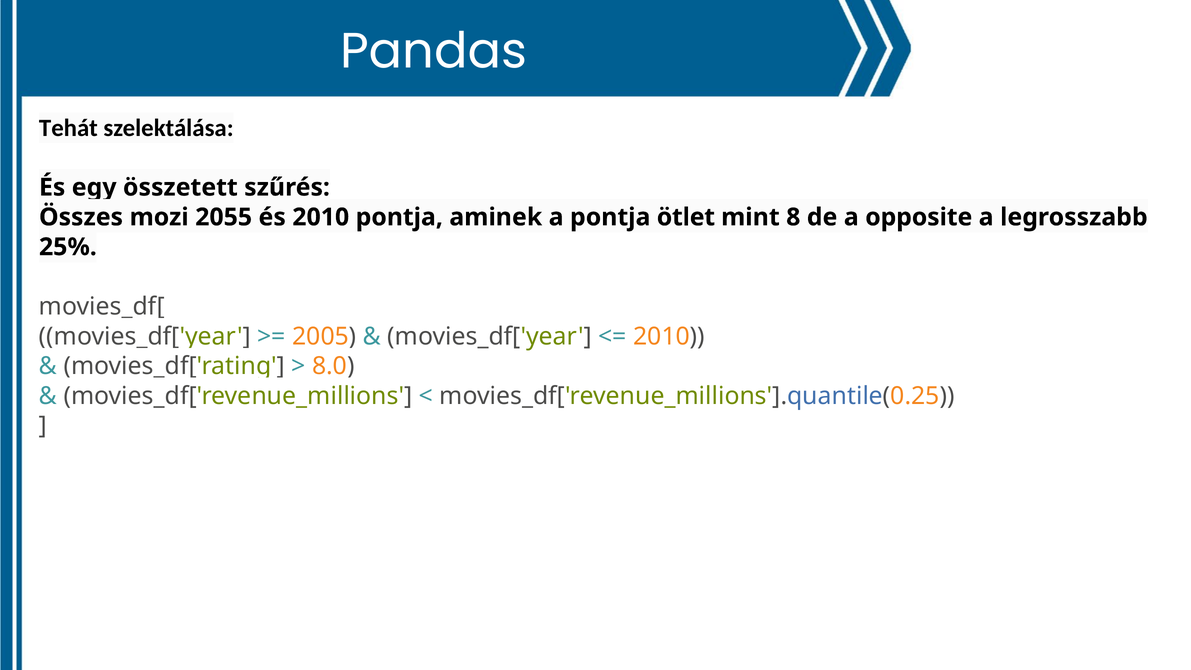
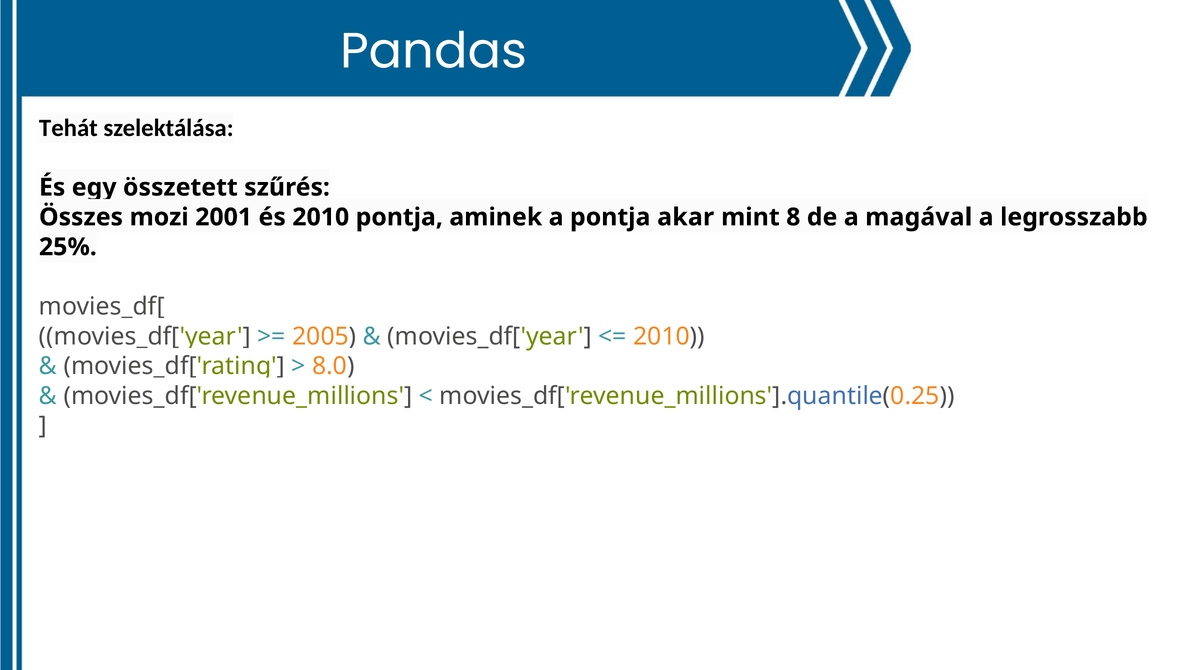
2055: 2055 -> 2001 (224, 217)
ötlet: ötlet -> akar (686, 217)
opposite: opposite -> magával (919, 217)
